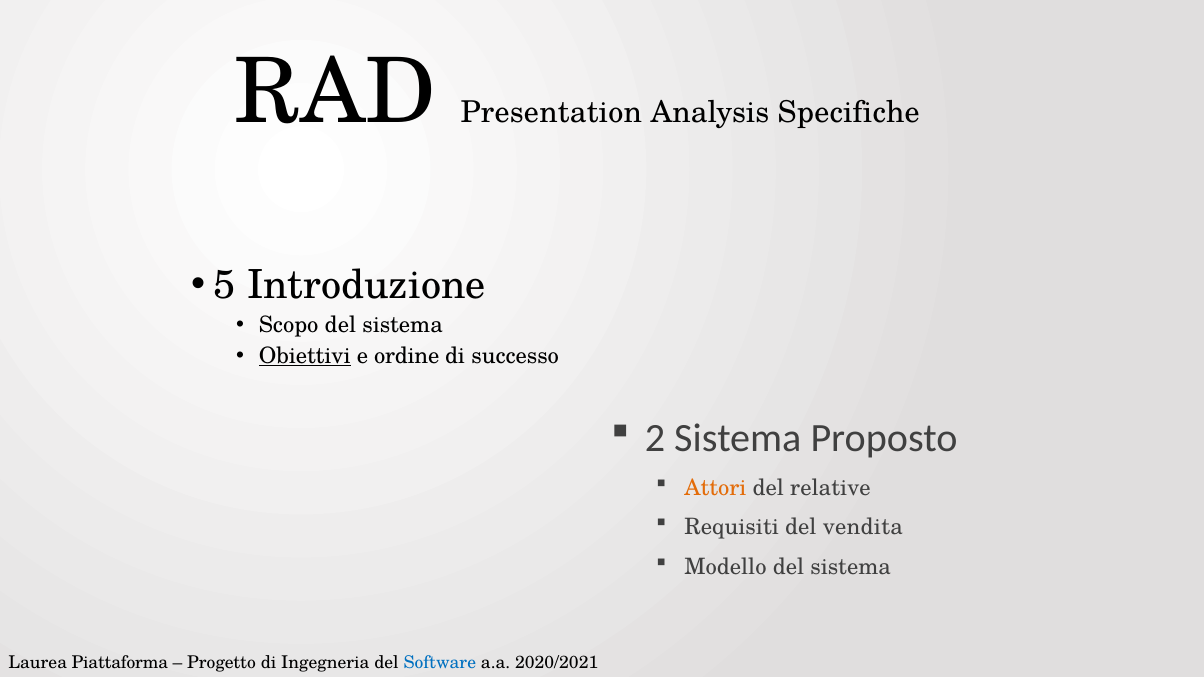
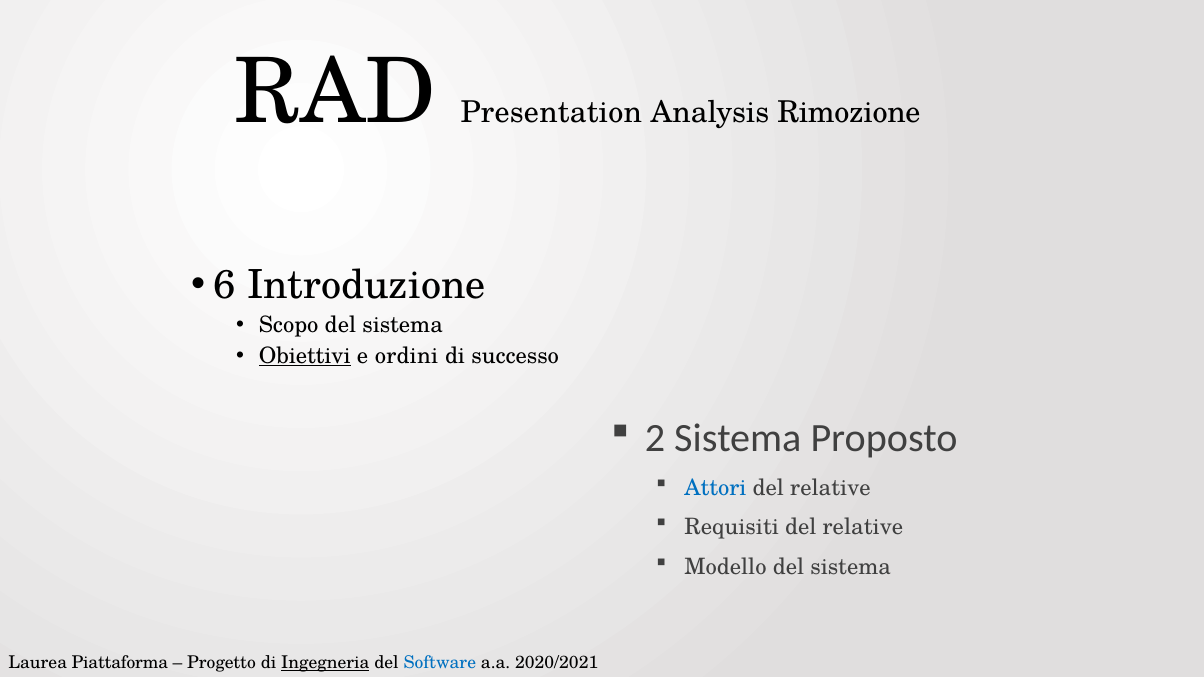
Specifiche: Specifiche -> Rimozione (849, 112)
5: 5 -> 6 (225, 285)
ordine: ordine -> ordini (406, 356)
Attori colour: orange -> blue (715, 488)
Requisiti del vendita: vendita -> relative (863, 527)
Ingegneria underline: none -> present (325, 663)
